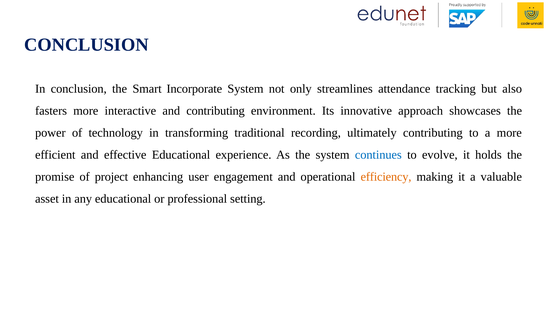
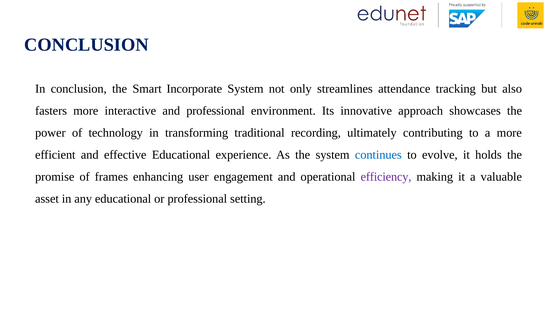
and contributing: contributing -> professional (216, 111)
project: project -> frames (111, 177)
efficiency colour: orange -> purple (386, 177)
